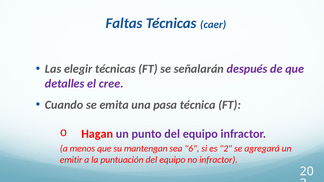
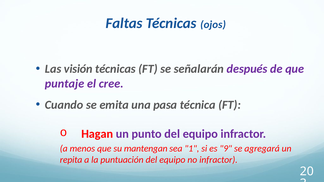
caer: caer -> ojos (213, 25)
elegir: elegir -> visión (78, 69)
detalles: detalles -> puntaje (65, 84)
6: 6 -> 1 (192, 149)
2: 2 -> 9 (226, 149)
emitir: emitir -> repita (71, 160)
